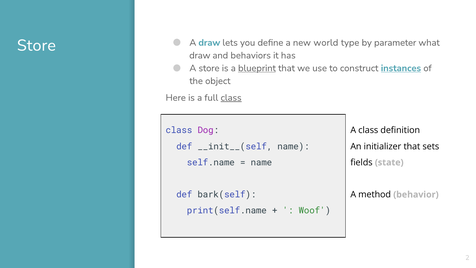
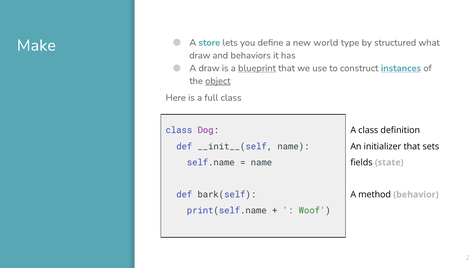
Store: Store -> Make (36, 45)
A draw: draw -> store (209, 43)
parameter: parameter -> structured (395, 43)
A store: store -> draw (209, 68)
object underline: none -> present (218, 81)
class underline: present -> none (231, 98)
